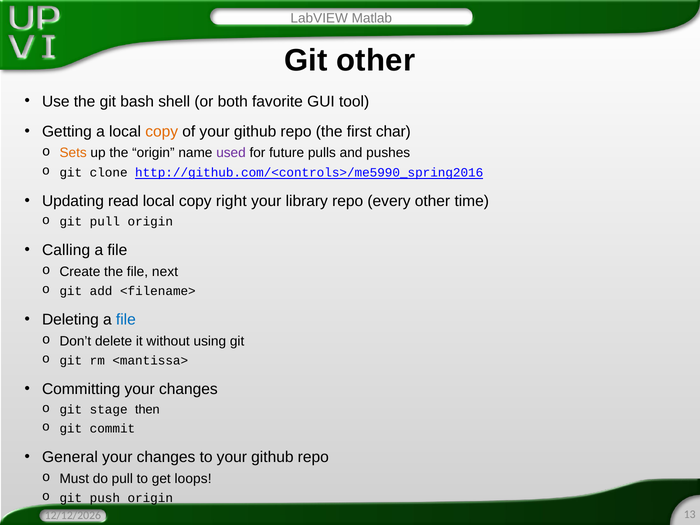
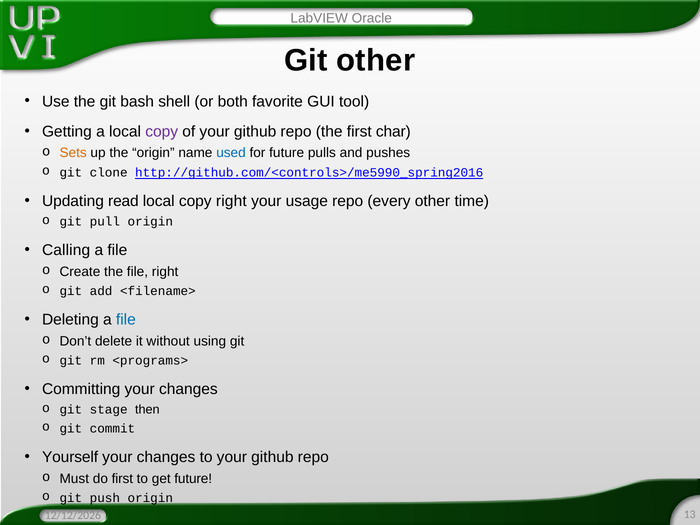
Matlab: Matlab -> Oracle (372, 18)
copy colour: orange -> purple (162, 132)
used colour: purple -> blue (231, 153)
library: library -> usage (307, 201)
file next: next -> right (165, 272)
<mantissa>: <mantissa> -> <programs> (150, 360)
General: General -> Yourself (70, 457)
do pull: pull -> first (122, 479)
get loops: loops -> future (193, 479)
